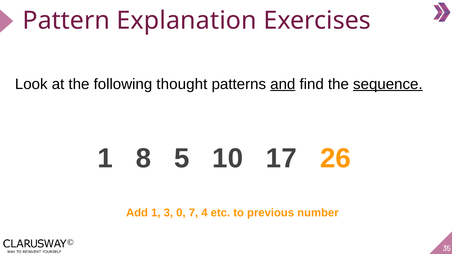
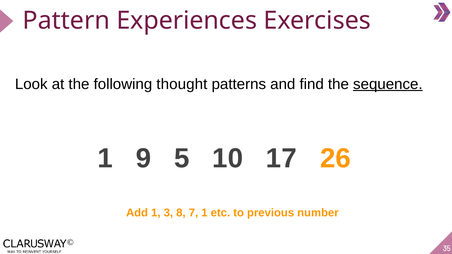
Explanation: Explanation -> Experiences (187, 21)
and underline: present -> none (283, 84)
8: 8 -> 9 (143, 159)
0: 0 -> 8 (181, 213)
7 4: 4 -> 1 (204, 213)
